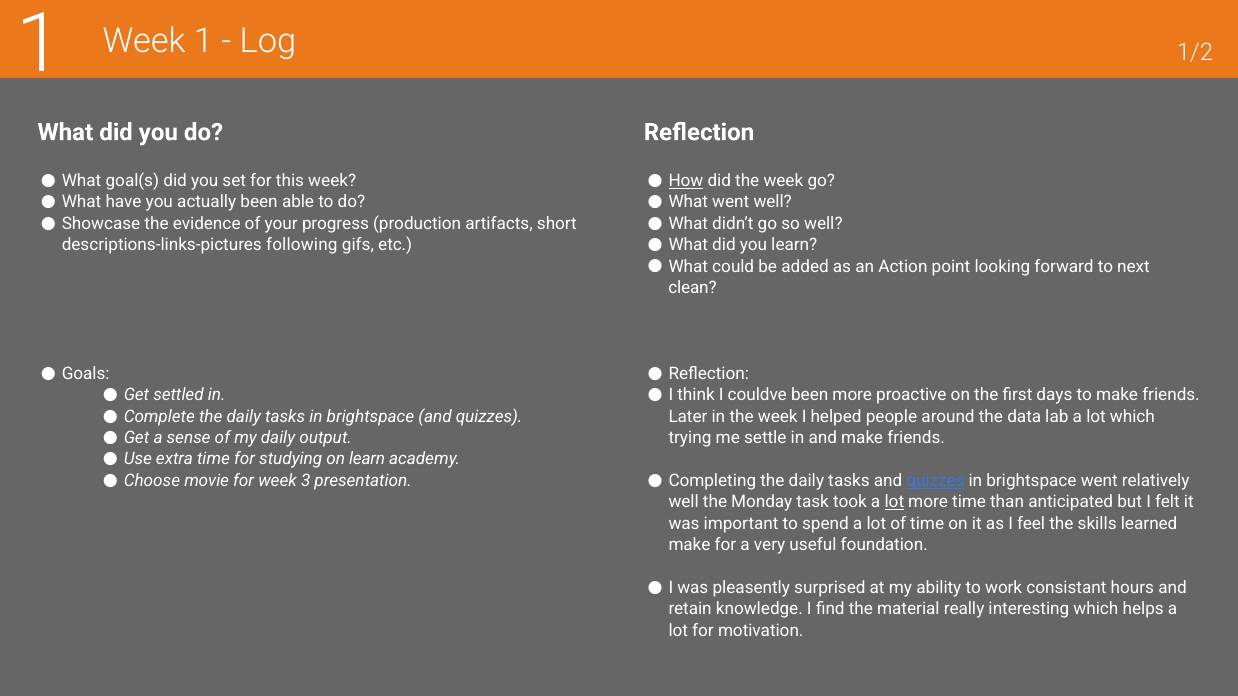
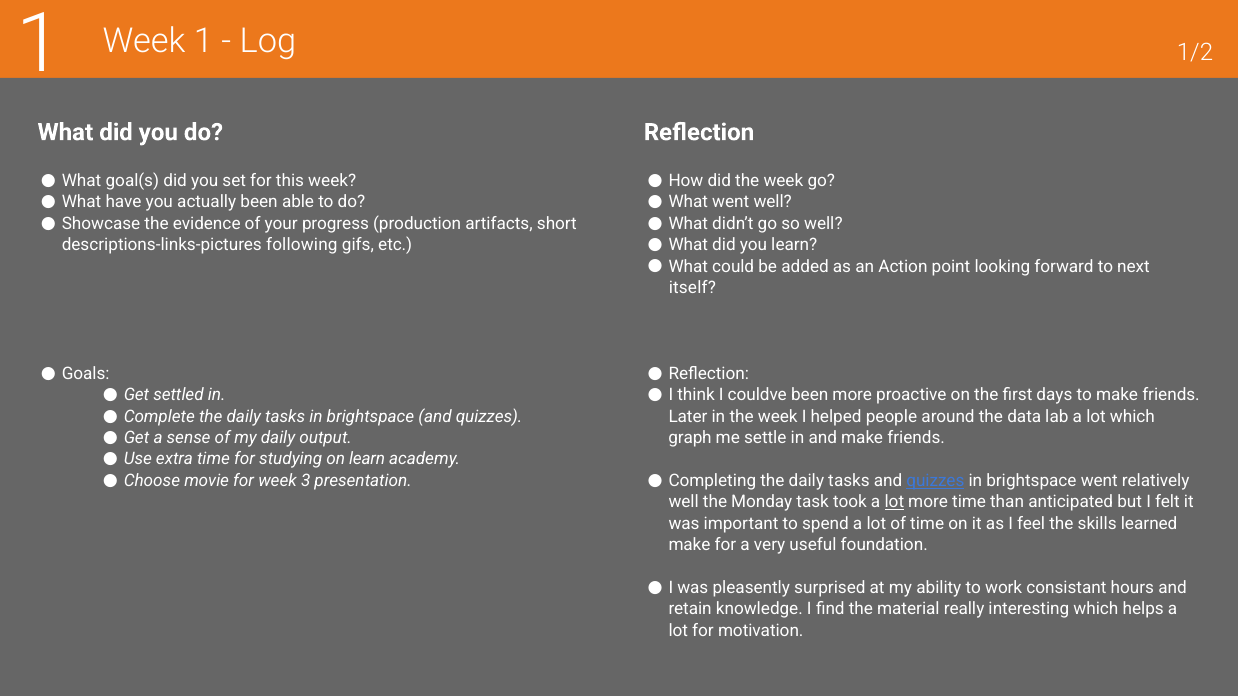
How underline: present -> none (686, 181)
clean: clean -> itself (692, 288)
trying: trying -> graph (690, 438)
